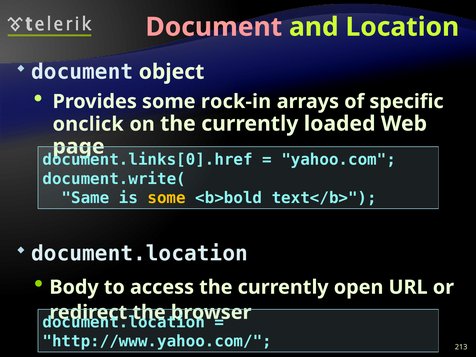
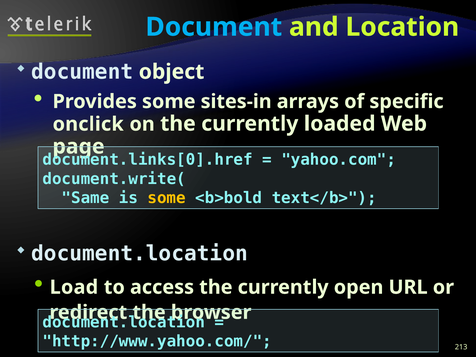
Document colour: pink -> light blue (214, 27)
rock-in: rock-in -> sites-in (236, 102)
Body: Body -> Load (74, 287)
